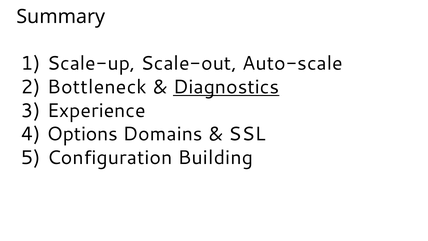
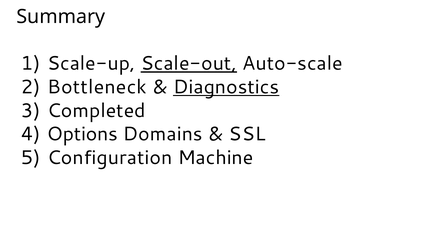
Scale-out underline: none -> present (189, 63)
Experience: Experience -> Completed (96, 111)
Building: Building -> Machine (216, 158)
